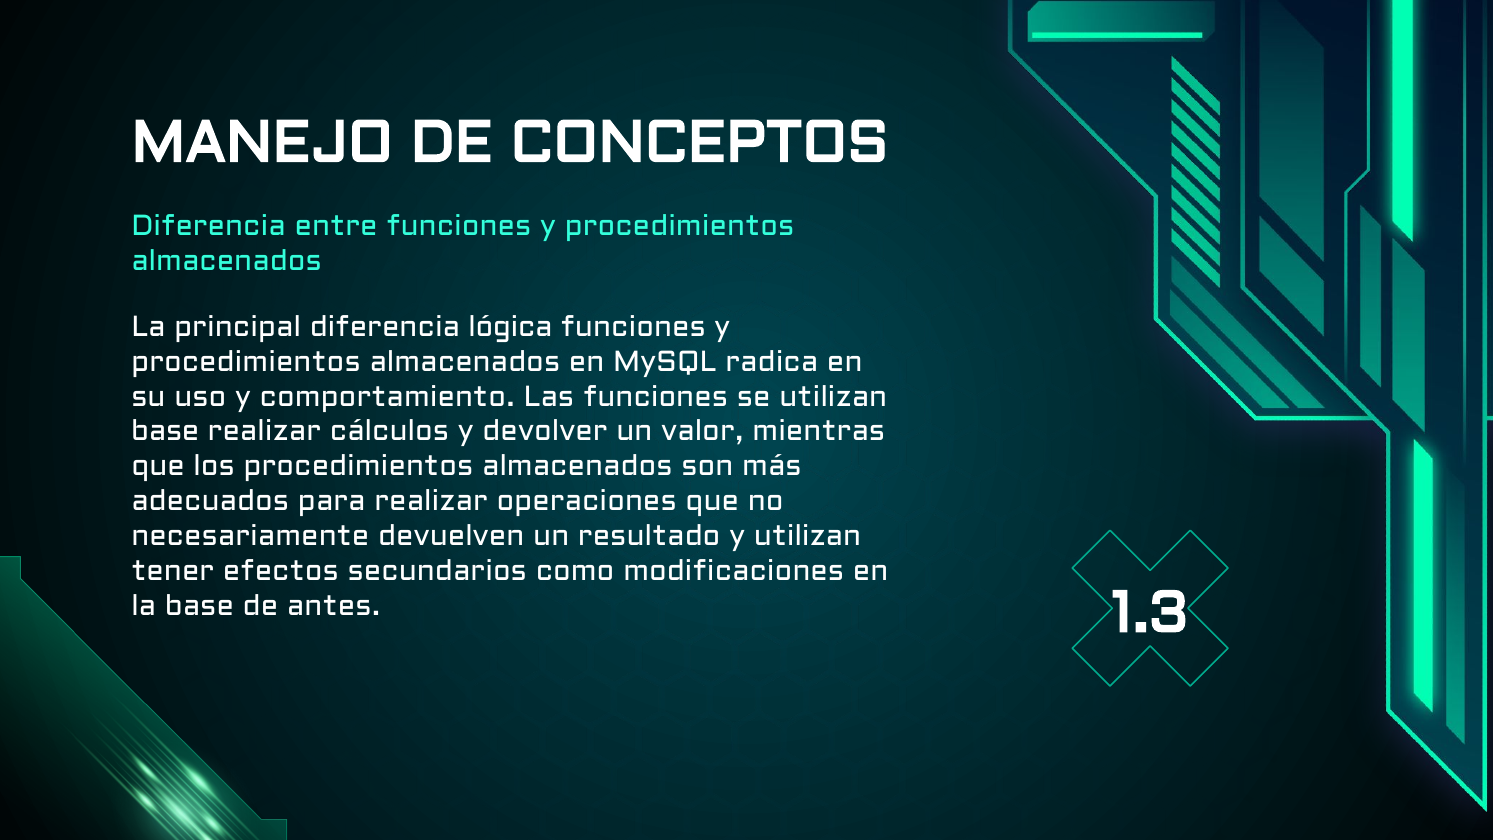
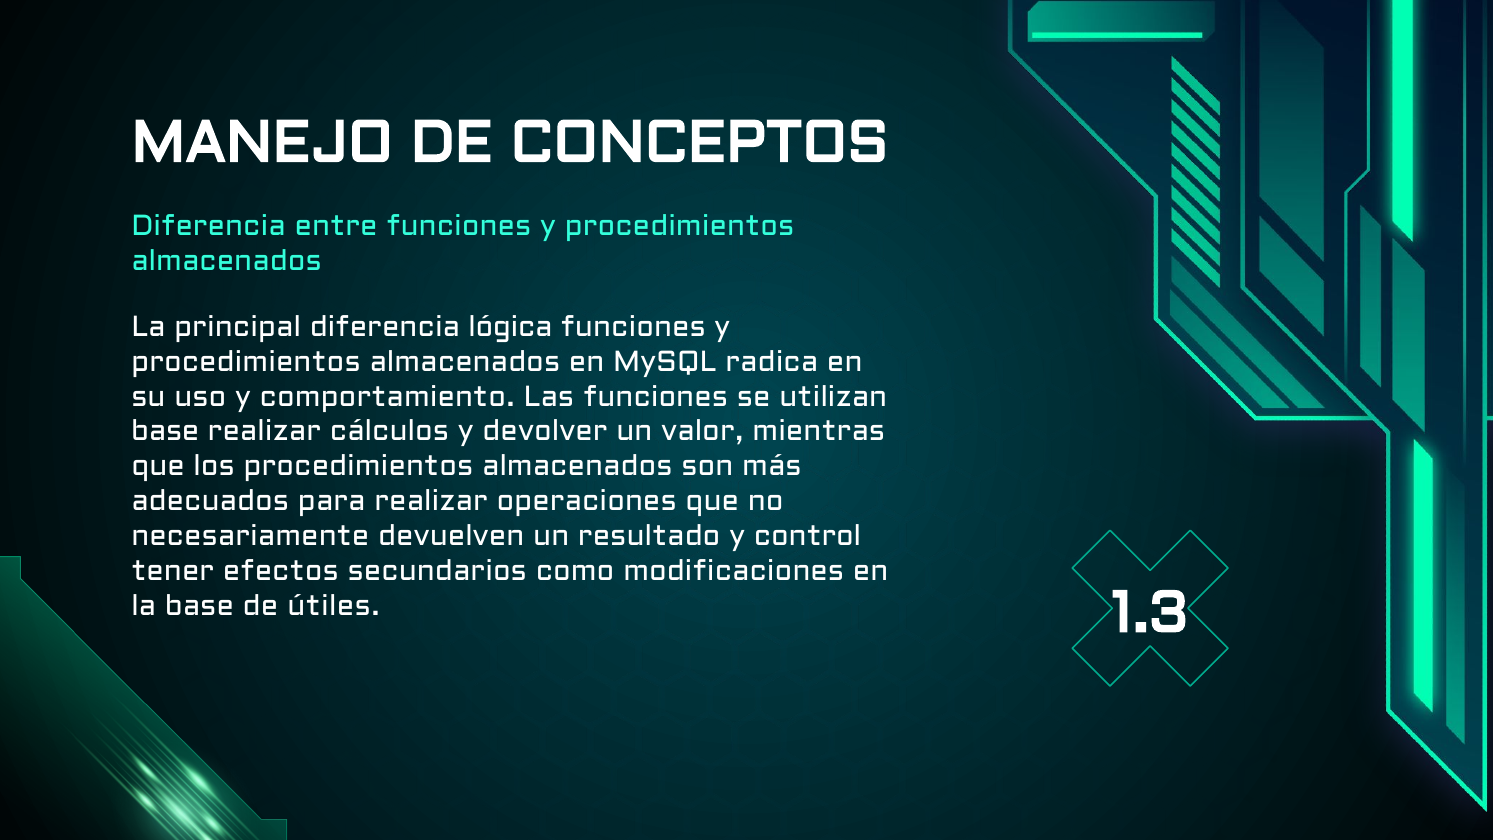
y utilizan: utilizan -> control (807, 536)
antes: antes -> útiles (334, 606)
